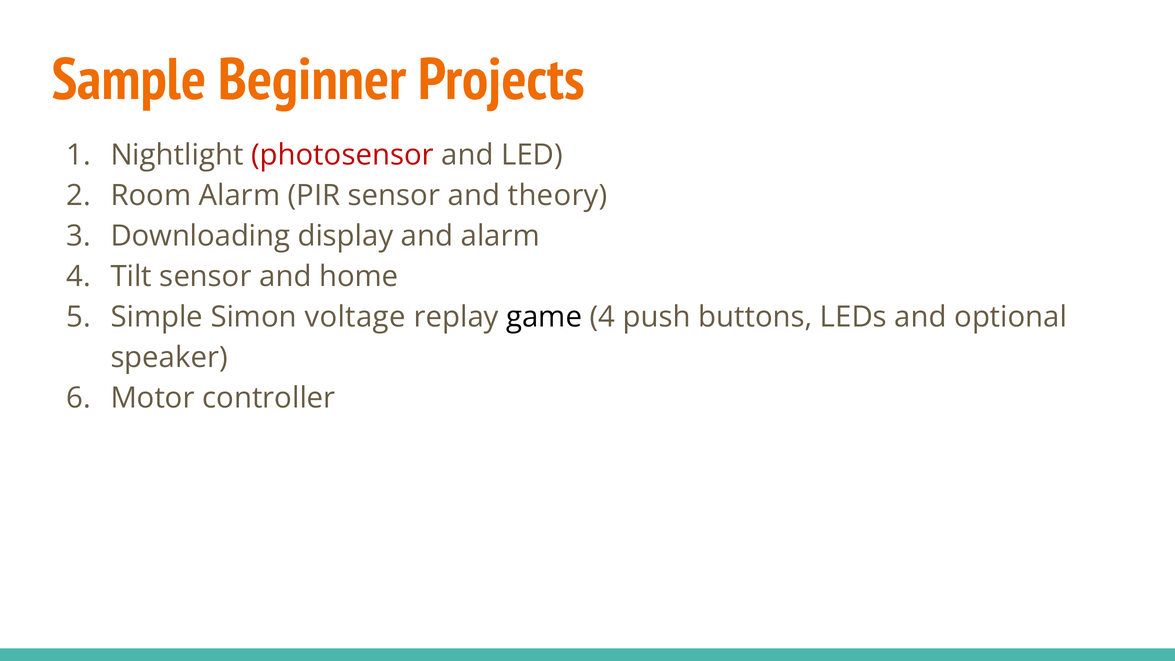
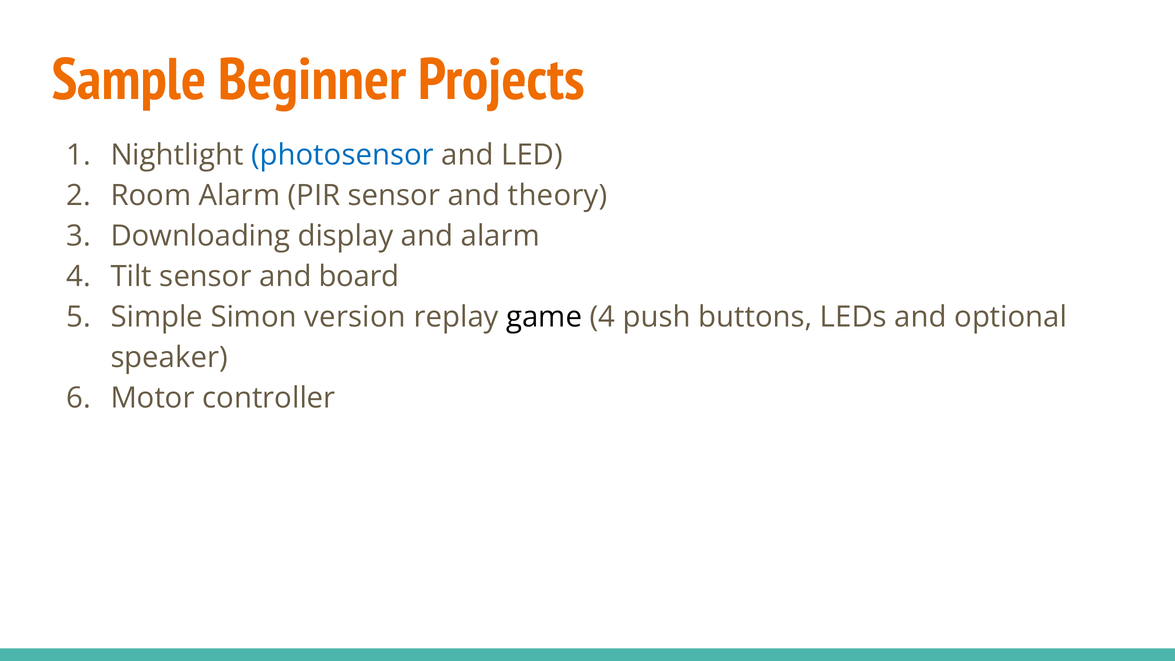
photosensor colour: red -> blue (342, 155)
home: home -> board (359, 277)
voltage: voltage -> version (355, 317)
